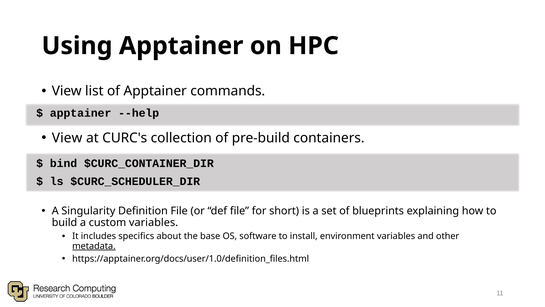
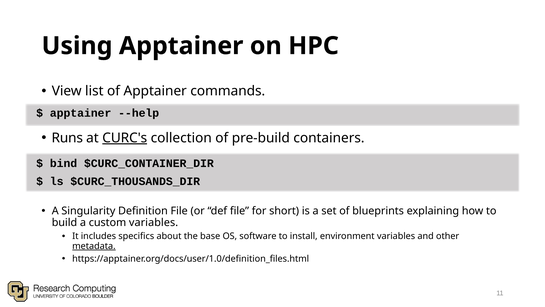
View: View -> Runs (67, 138)
CURC's underline: none -> present (125, 138)
$CURC_SCHEDULER_DIR: $CURC_SCHEDULER_DIR -> $CURC_THOUSANDS_DIR (135, 181)
